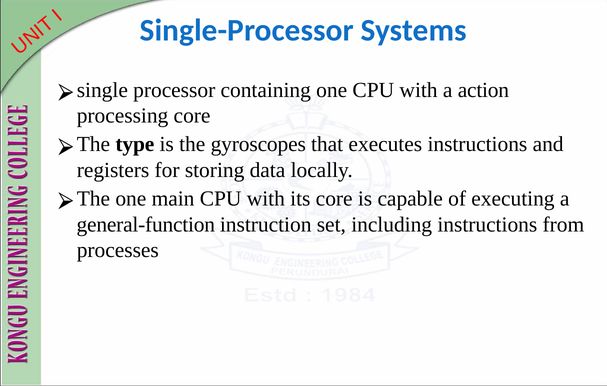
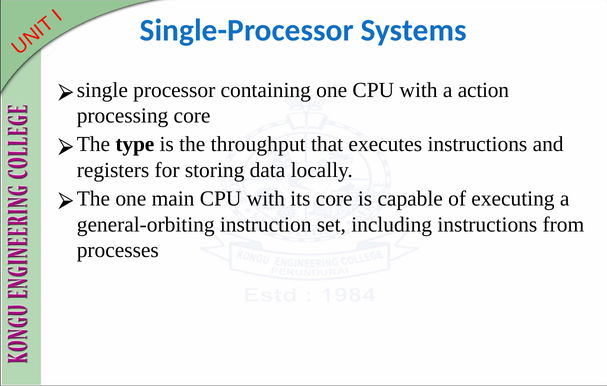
gyroscopes: gyroscopes -> throughput (258, 144)
general-function: general-function -> general-orbiting (146, 225)
